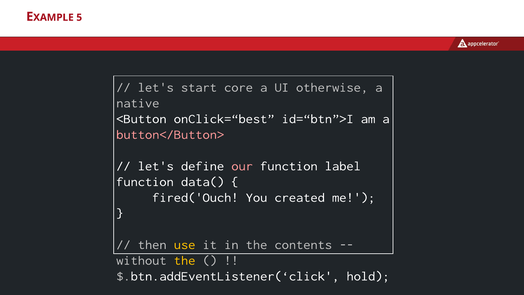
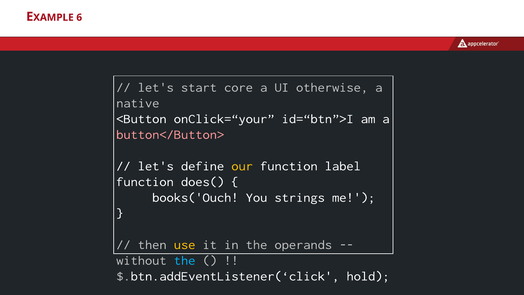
5: 5 -> 6 (79, 17)
onClick=“best: onClick=“best -> onClick=“your (224, 119)
our colour: pink -> yellow (242, 166)
data(: data( -> does( (203, 182)
fired('Ouch: fired('Ouch -> books('Ouch (195, 197)
created: created -> strings (300, 197)
contents: contents -> operands (303, 244)
the colour: yellow -> light blue (185, 260)
